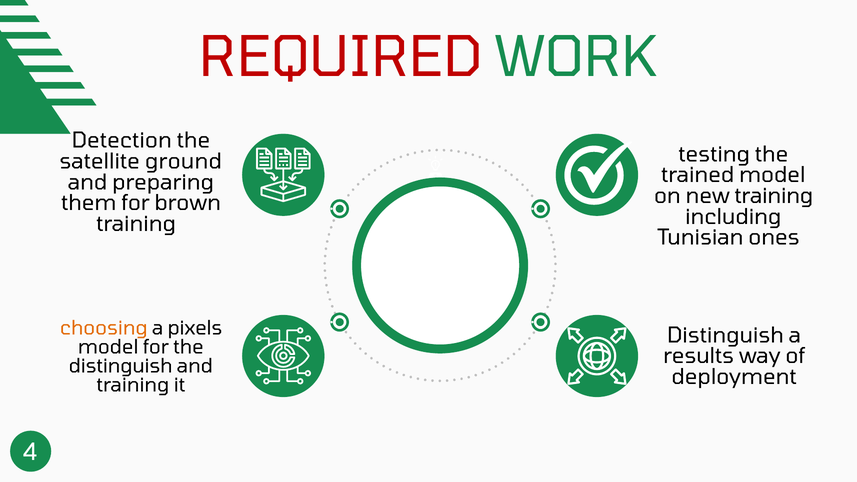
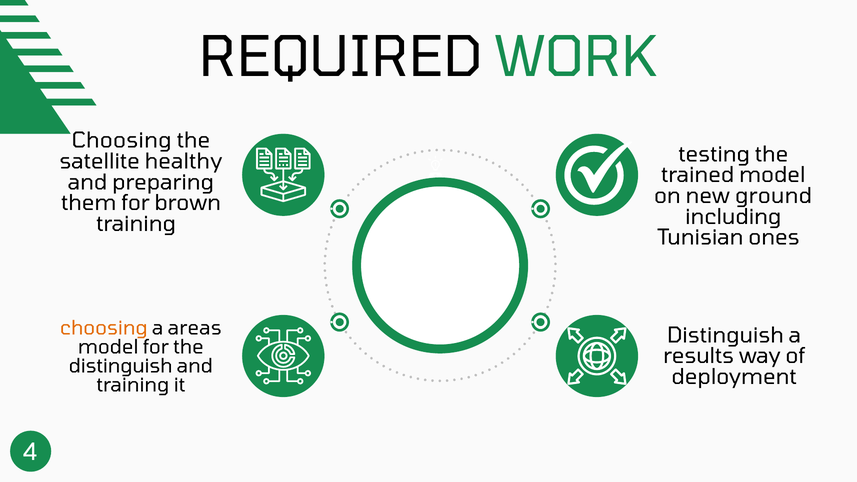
REQUIRED colour: red -> black (341, 58)
Detection: Detection -> Choosing (122, 141)
ground: ground -> healthy (184, 162)
new training: training -> ground (774, 196)
pixels: pixels -> areas (195, 328)
